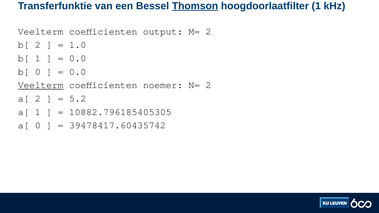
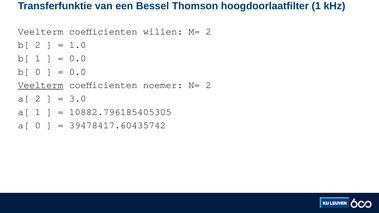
Thomson underline: present -> none (195, 6)
output: output -> willen (163, 31)
5.2: 5.2 -> 3.0 (78, 99)
